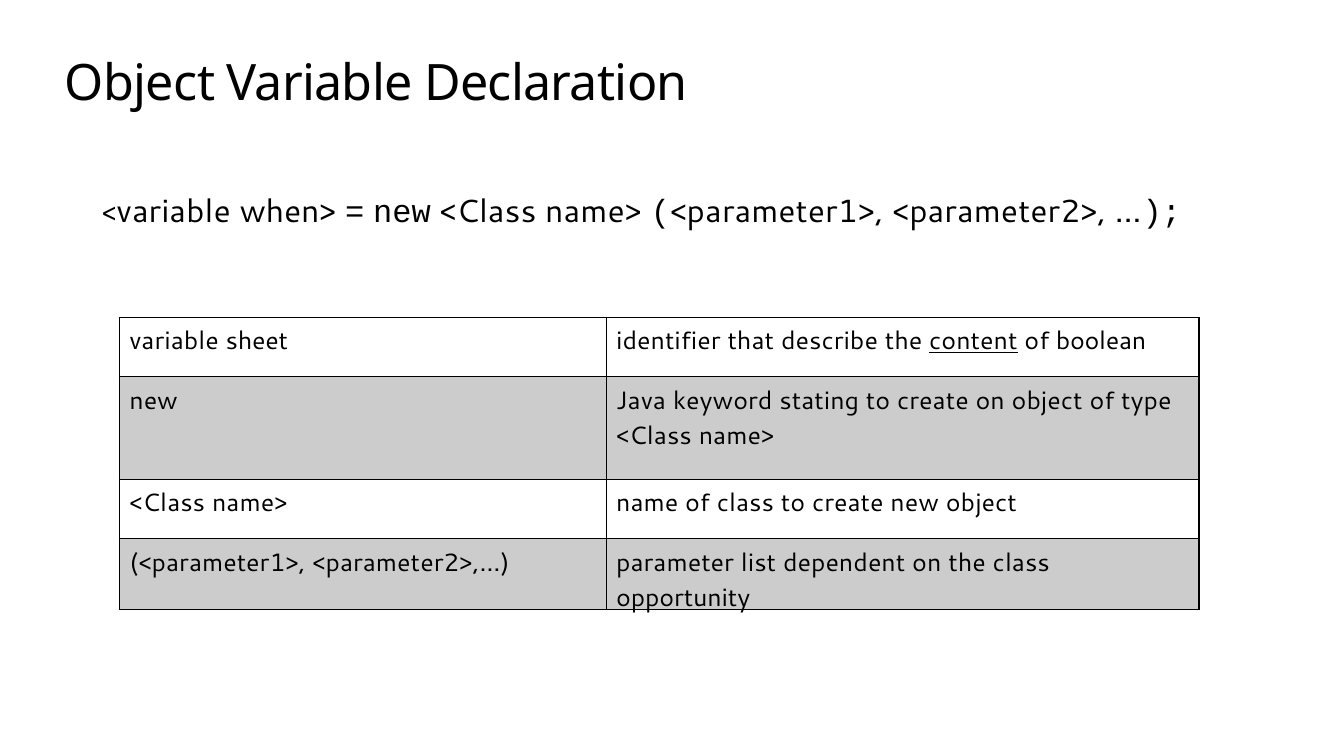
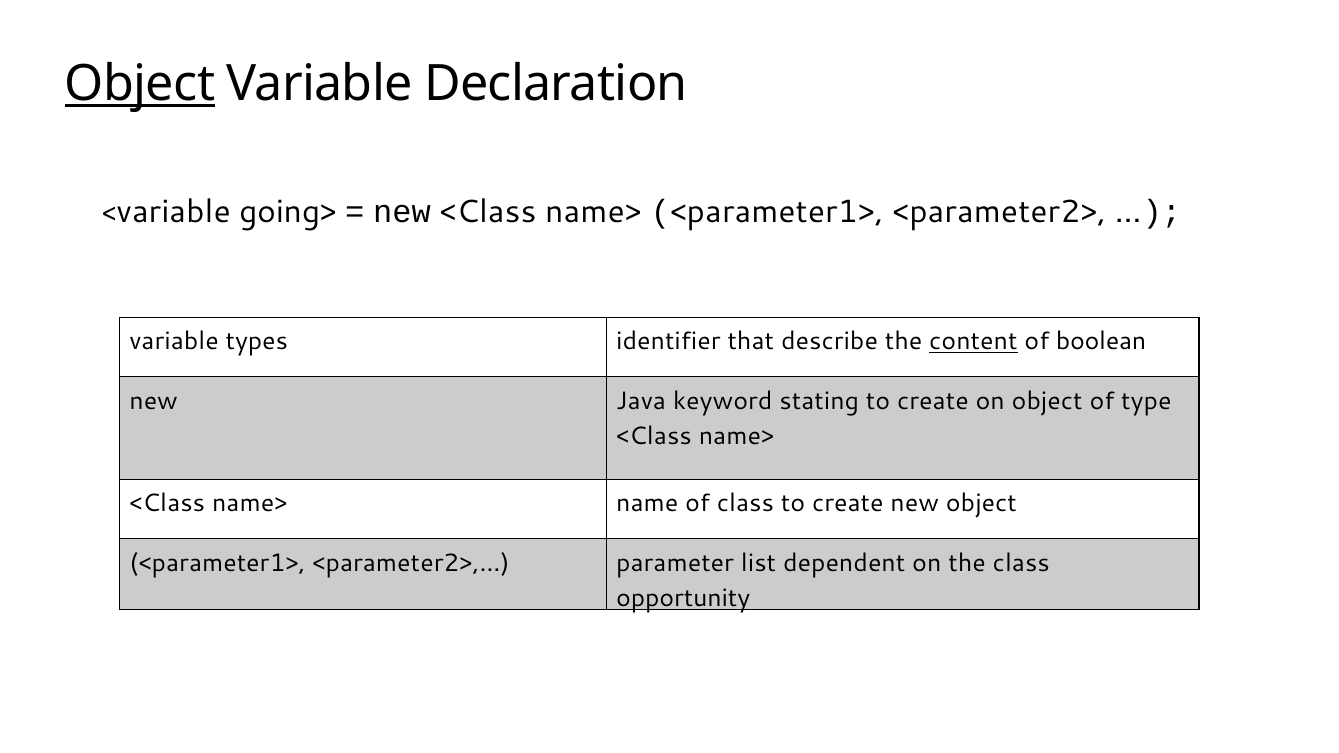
Object underline: none -> present (140, 84)
when>: when> -> going> (288, 212)
sheet: sheet -> types (257, 342)
